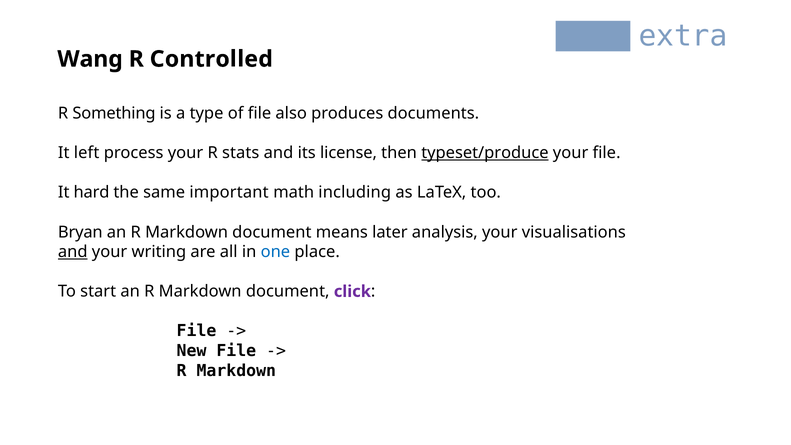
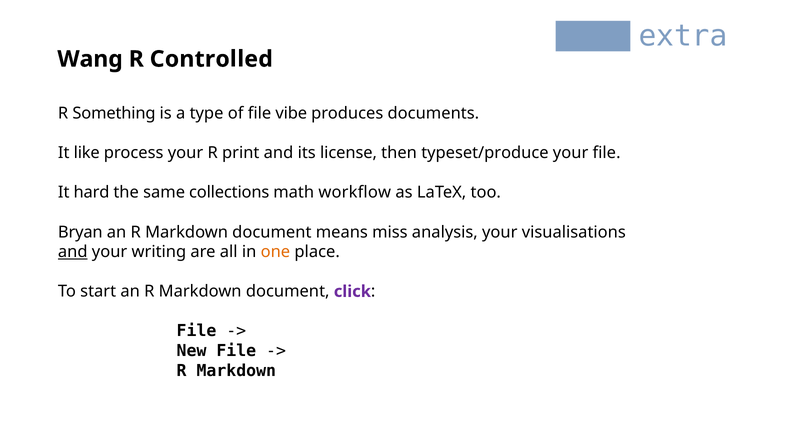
also: also -> vibe (291, 113)
left: left -> like (87, 153)
stats: stats -> print (241, 153)
typeset/produce underline: present -> none (485, 153)
important: important -> collections (229, 193)
including: including -> workflow (355, 193)
later: later -> miss (390, 232)
one colour: blue -> orange (275, 252)
